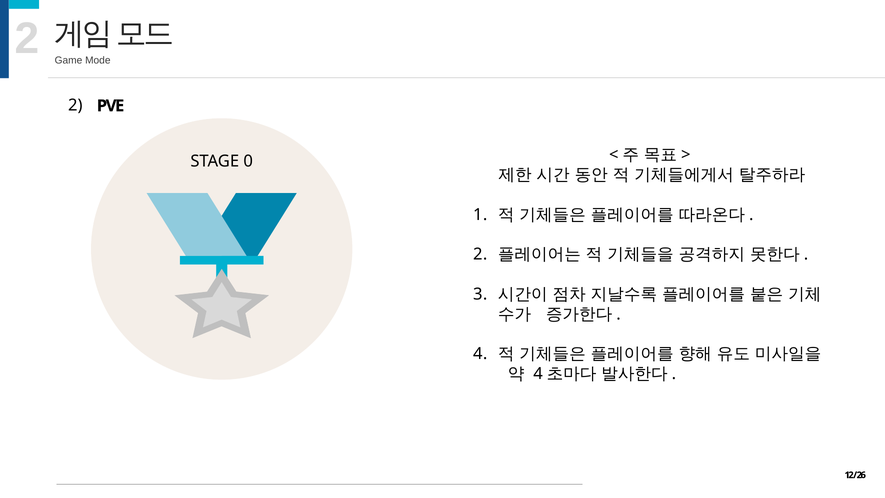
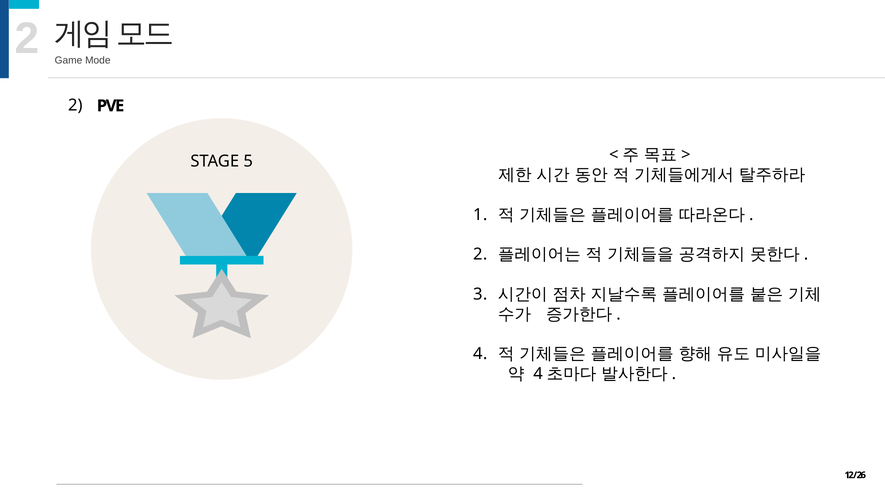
0: 0 -> 5 (248, 161)
